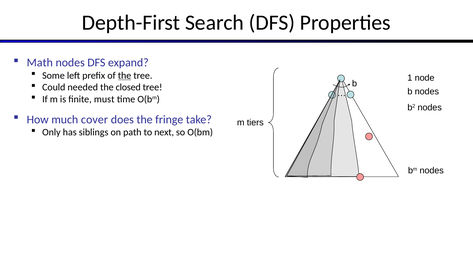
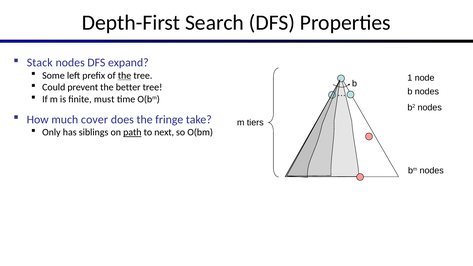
Math: Math -> Stack (40, 63)
needed: needed -> prevent (83, 87)
closed: closed -> better (128, 87)
path underline: none -> present (132, 132)
